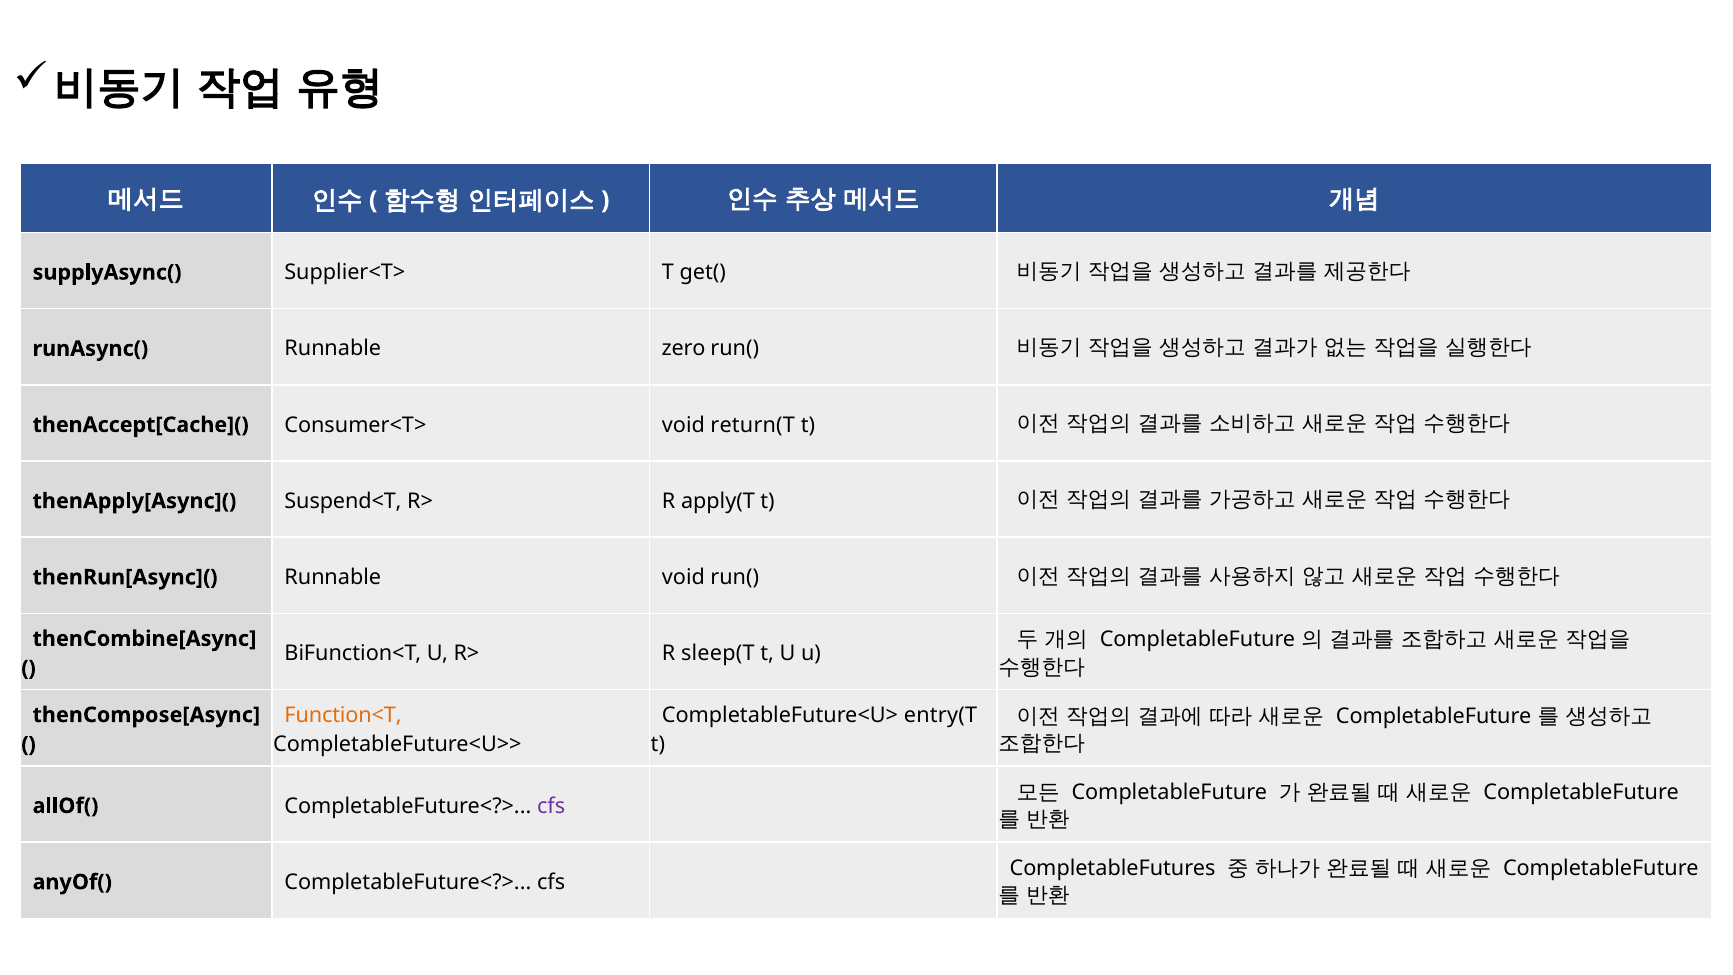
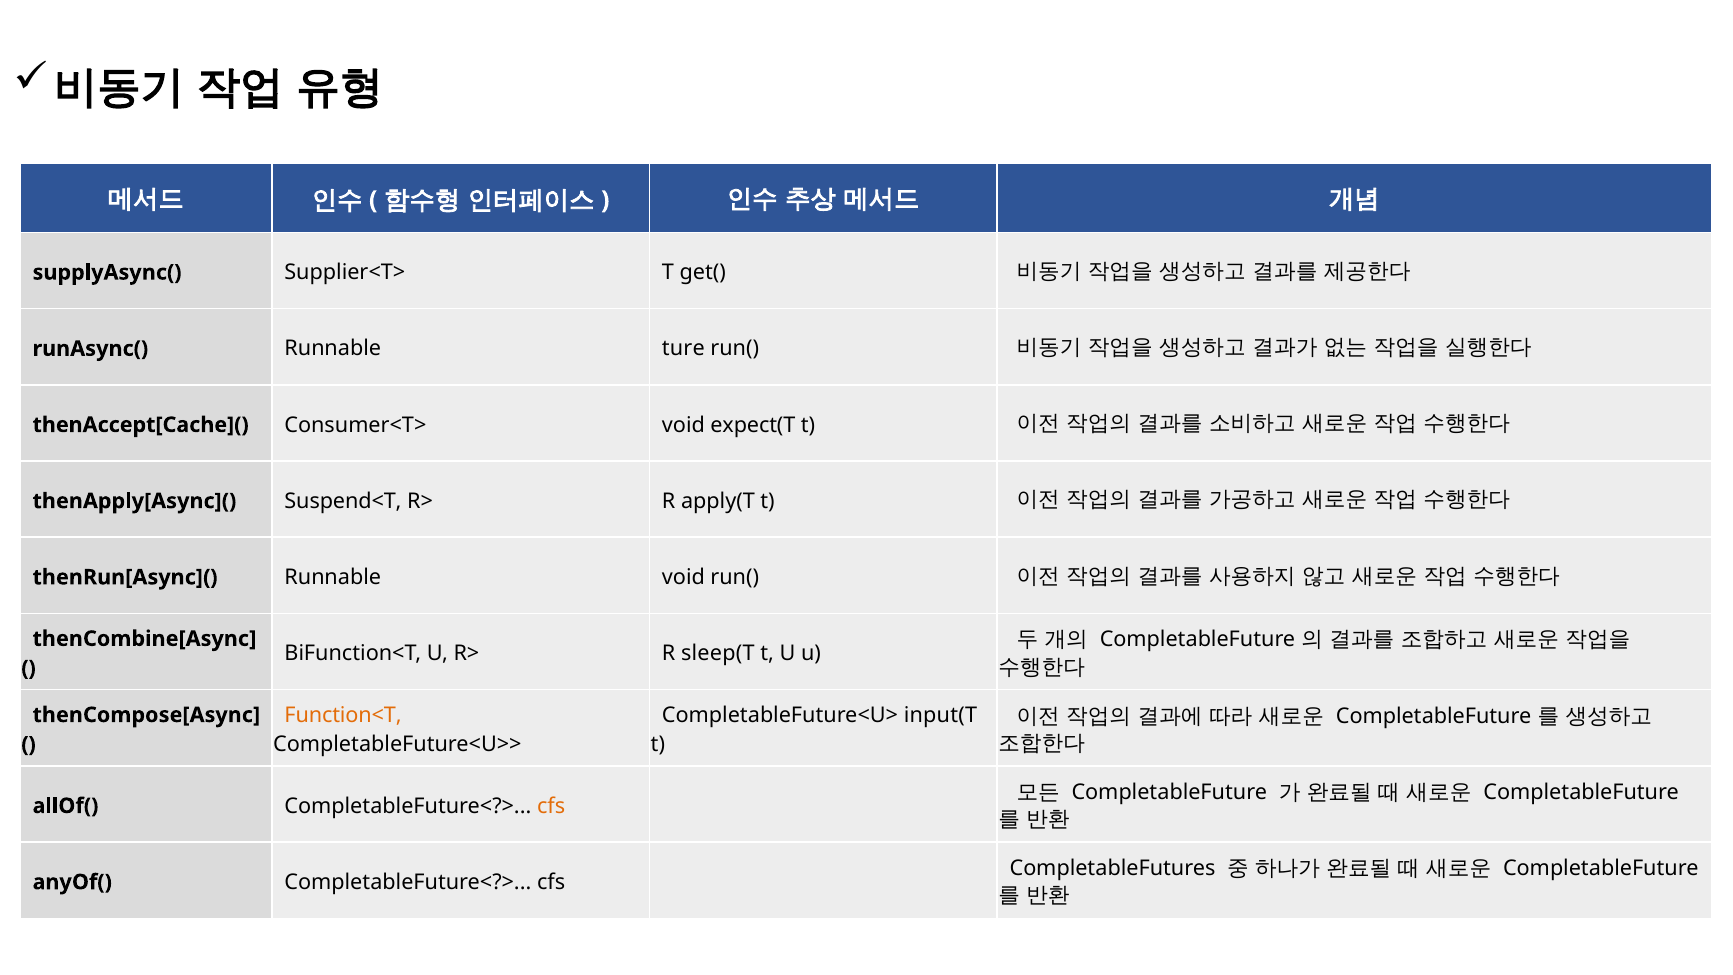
zero: zero -> ture (683, 349)
return(T: return(T -> expect(T (753, 425)
entry(T: entry(T -> input(T (940, 715)
cfs colour: purple -> orange (551, 806)
